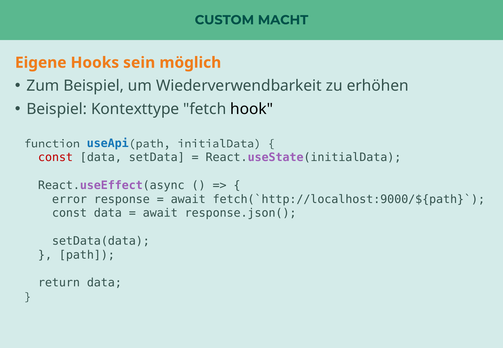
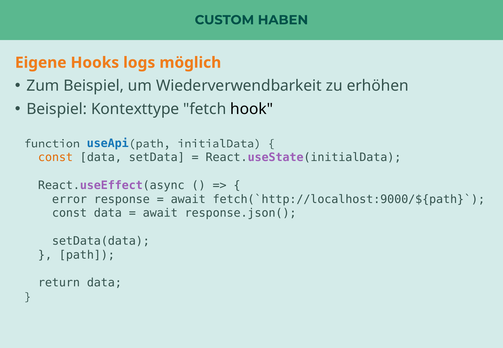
MACHT: MACHT -> HABEN (283, 20)
sein: sein -> logs (139, 63)
const colour: red -> orange (56, 158)
